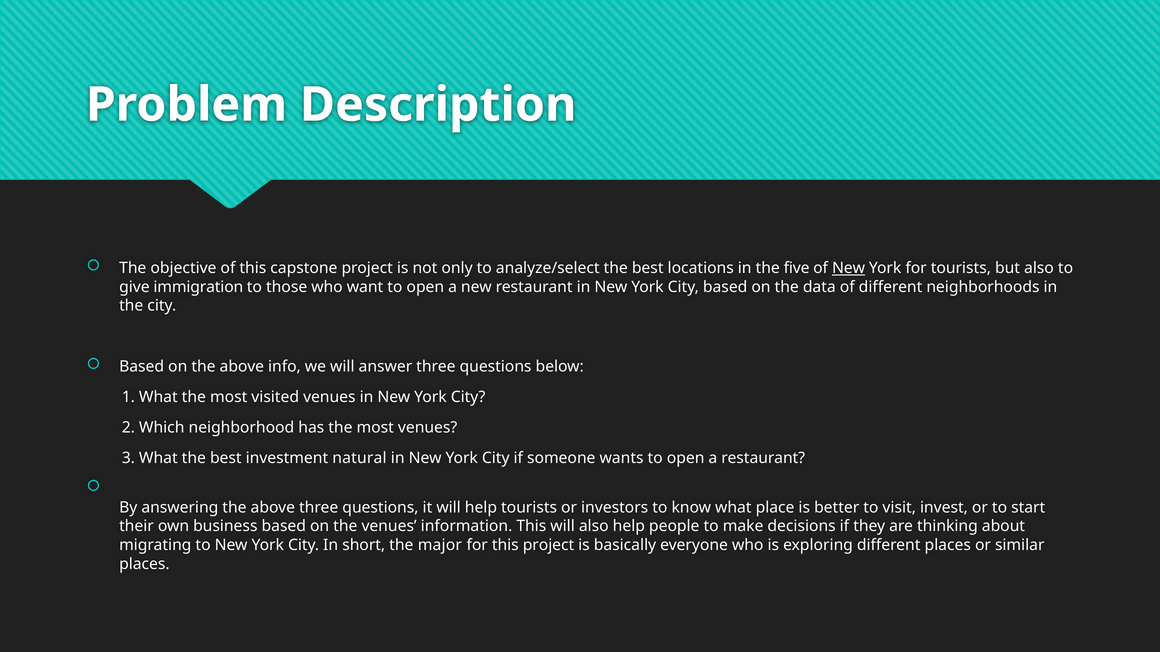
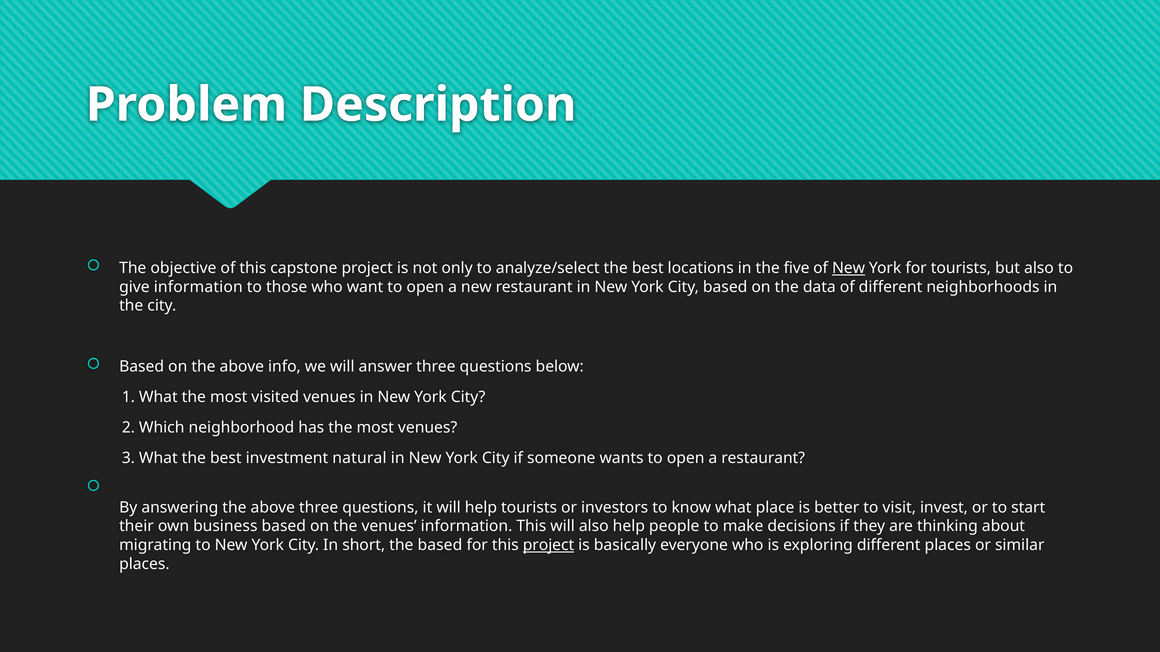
give immigration: immigration -> information (198, 287)
the major: major -> based (440, 546)
project underline: none -> present (548, 546)
